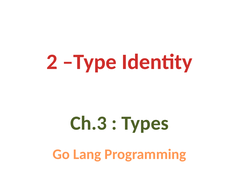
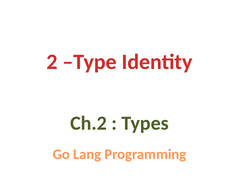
Ch.3: Ch.3 -> Ch.2 (89, 123)
